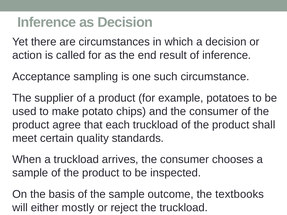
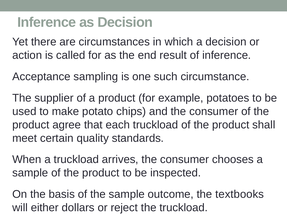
mostly: mostly -> dollars (78, 208)
